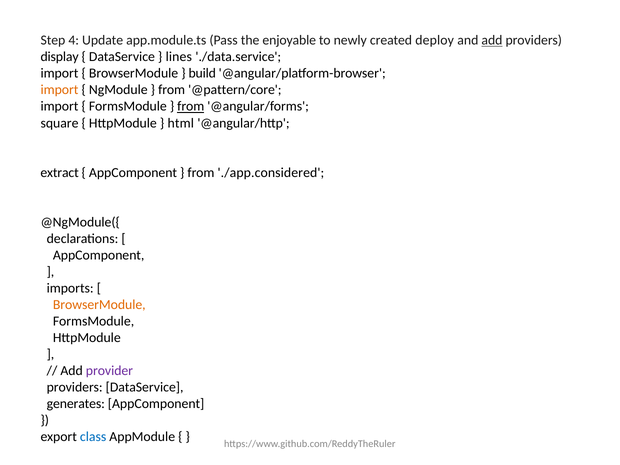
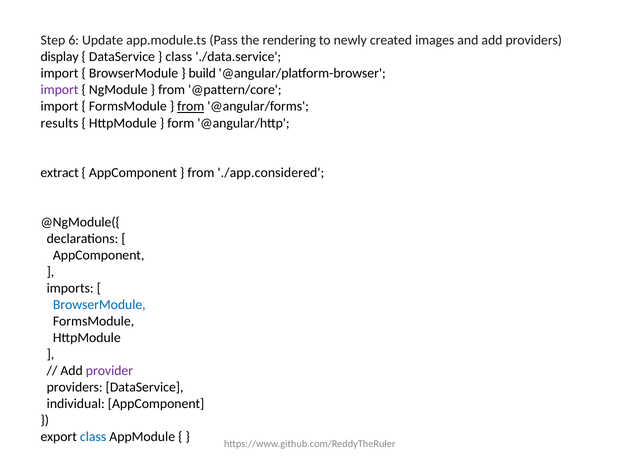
4: 4 -> 6 (74, 40)
enjoyable: enjoyable -> rendering (289, 40)
deploy: deploy -> images (435, 40)
add underline: present -> none (492, 40)
lines: lines -> class (179, 57)
import colour: orange -> purple (60, 90)
square: square -> results (59, 123)
html: html -> form (181, 123)
BrowserModule colour: orange -> blue (99, 305)
generates: generates -> individual (76, 404)
